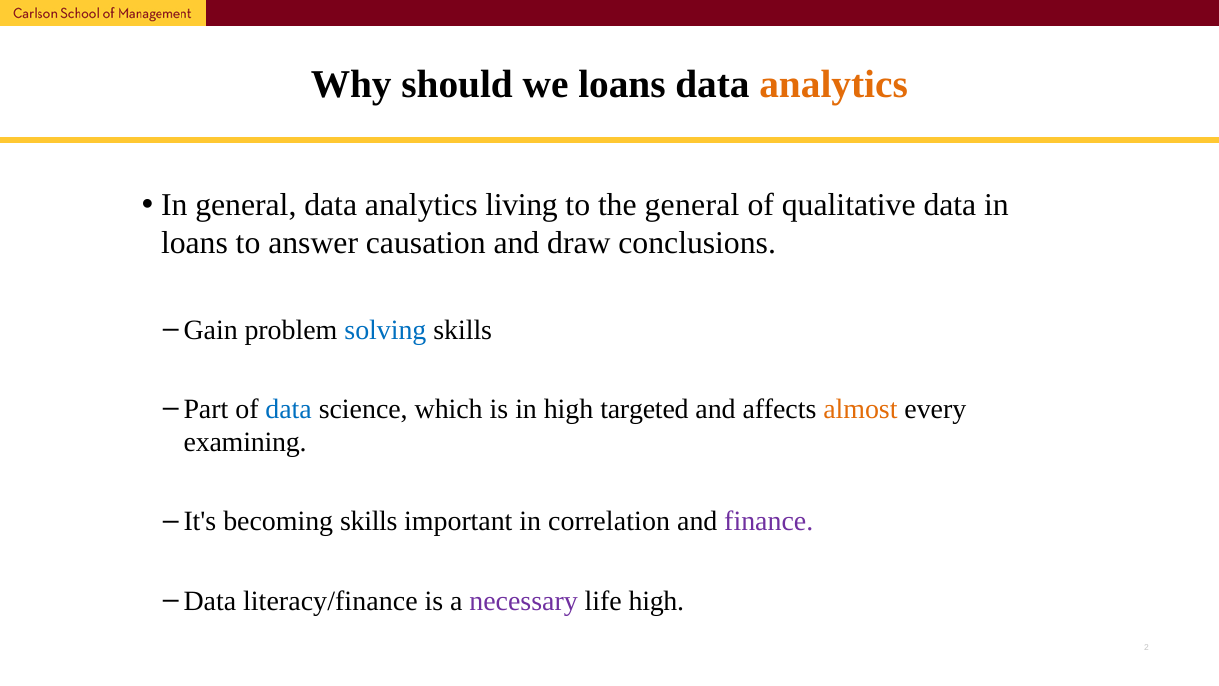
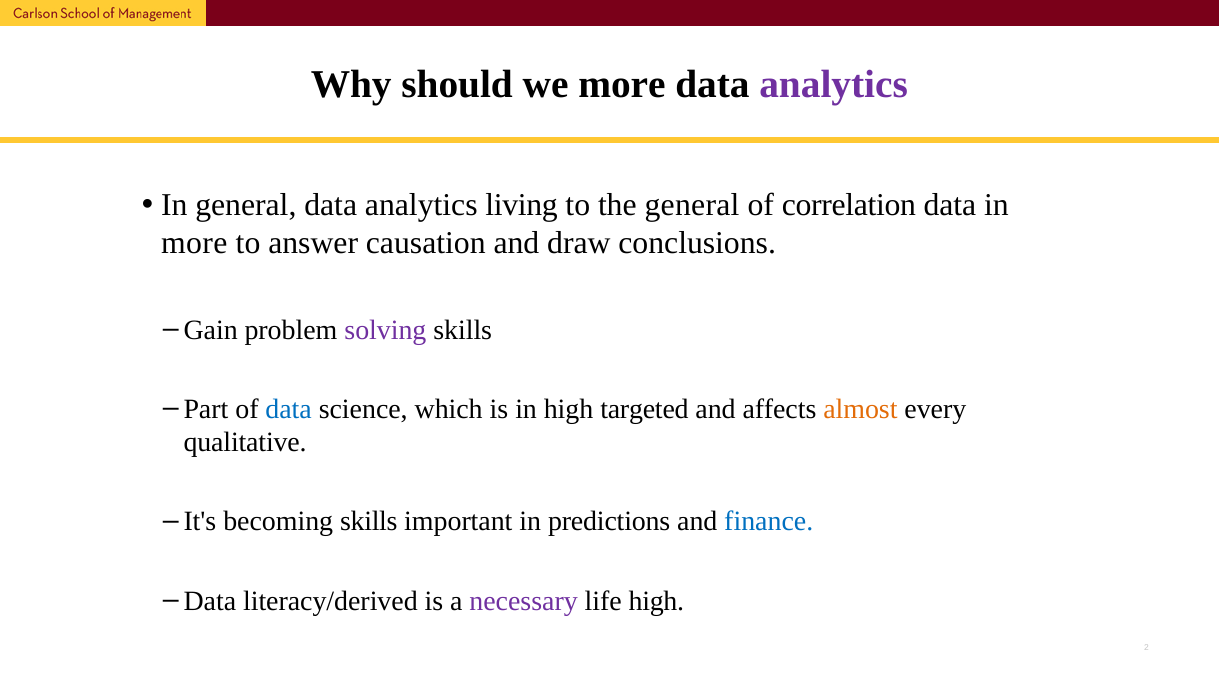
we loans: loans -> more (622, 84)
analytics colour: orange -> purple (834, 84)
qualitative: qualitative -> correlation (849, 205)
loans: loans -> more (194, 243)
solving colour: blue -> purple (385, 330)
examining: examining -> qualitative (245, 442)
correlation: correlation -> predictions (609, 522)
finance colour: purple -> blue (769, 522)
literacy/finance: literacy/finance -> literacy/derived (330, 601)
